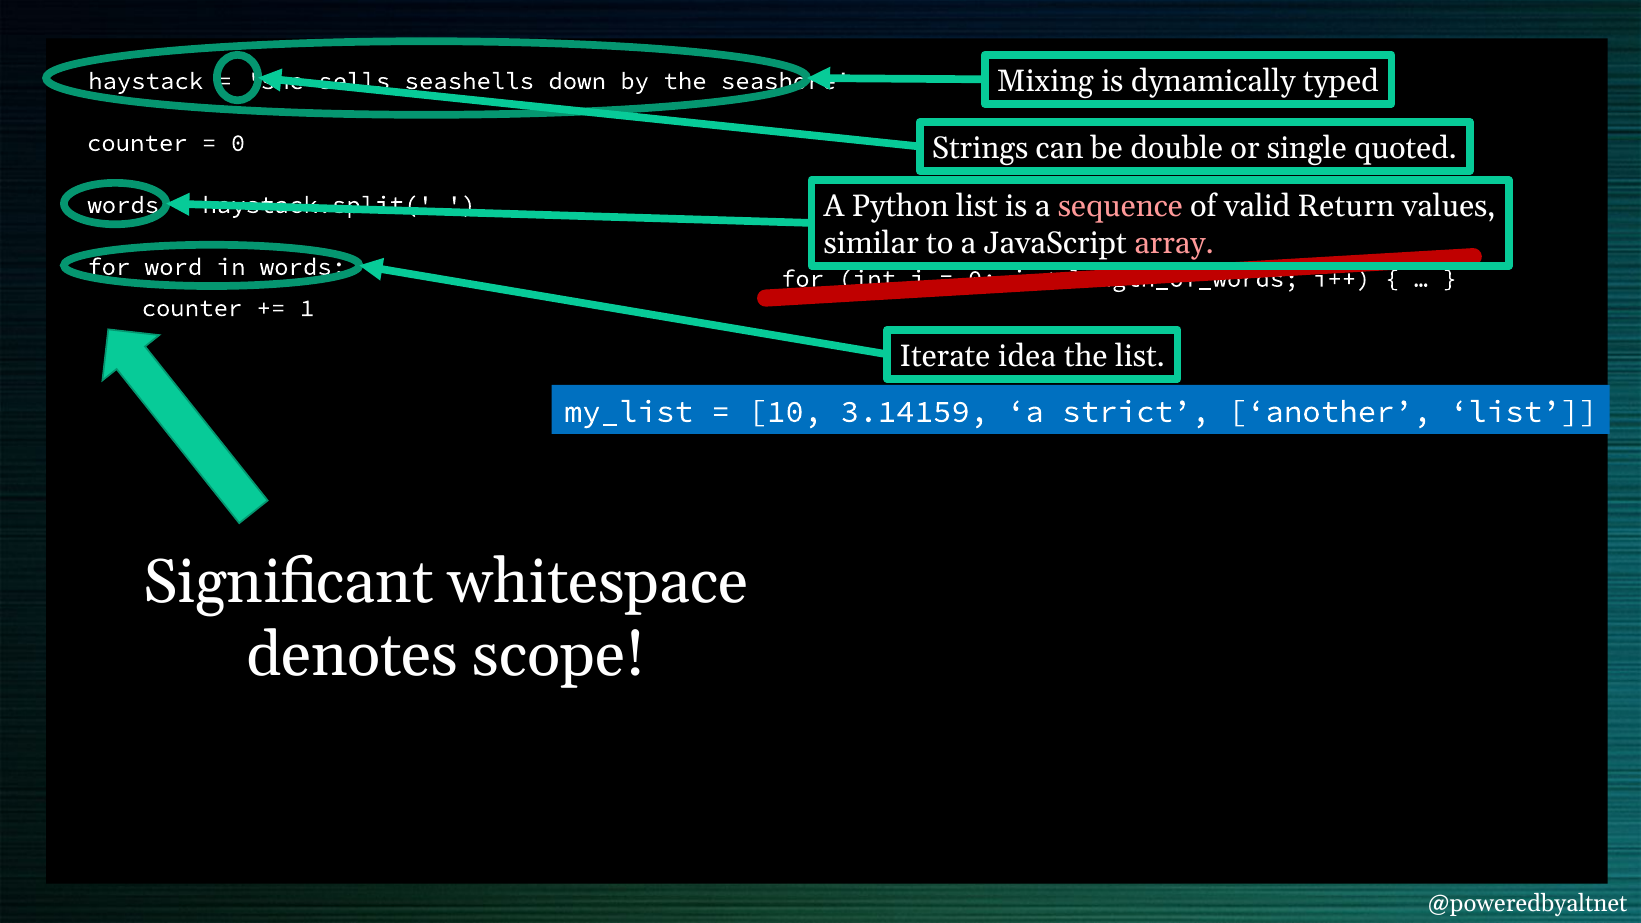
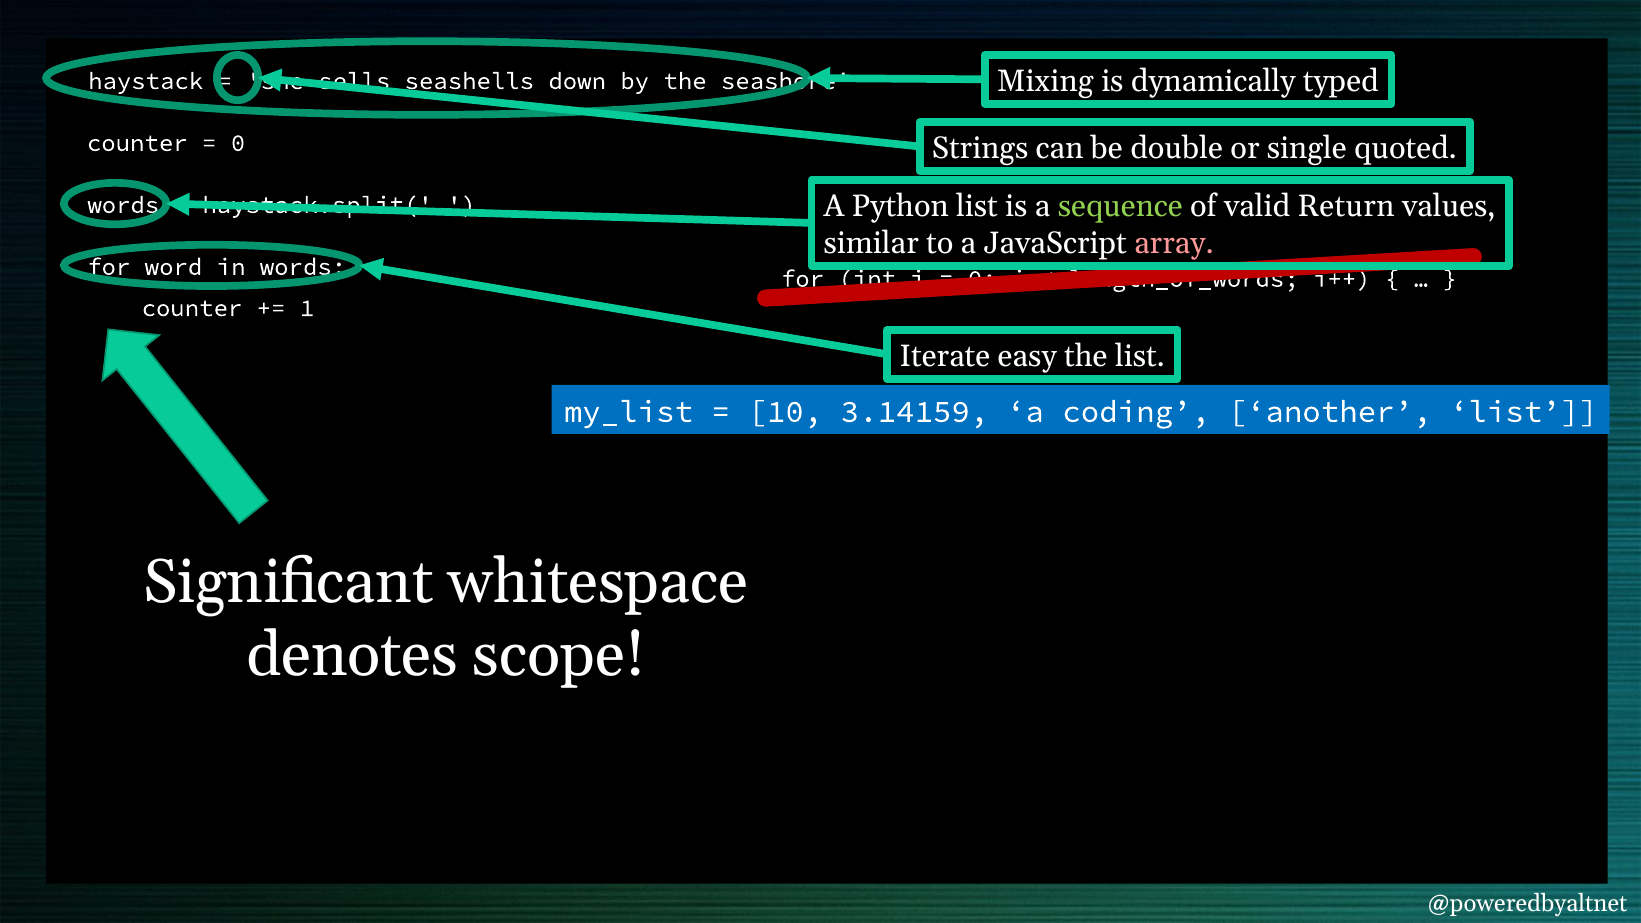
sequence colour: pink -> light green (1120, 207)
idea: idea -> easy (1027, 356)
strict: strict -> coding (1136, 412)
